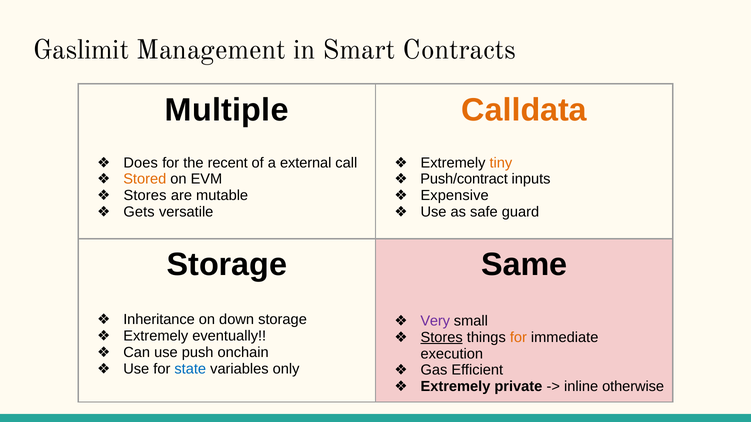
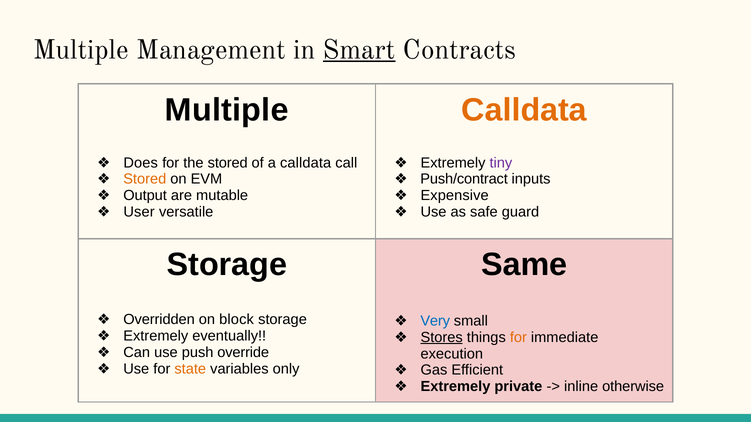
Gaslimit: Gaslimit -> Multiple (81, 50)
Smart underline: none -> present (359, 50)
the recent: recent -> stored (228, 163)
a external: external -> calldata (306, 163)
tiny colour: orange -> purple (501, 163)
Stores: Stores -> Output (145, 196)
Gets: Gets -> User (139, 212)
Inheritance: Inheritance -> Overridden (159, 320)
down: down -> block (237, 320)
Very colour: purple -> blue (435, 321)
onchain: onchain -> override (243, 353)
state colour: blue -> orange (190, 369)
